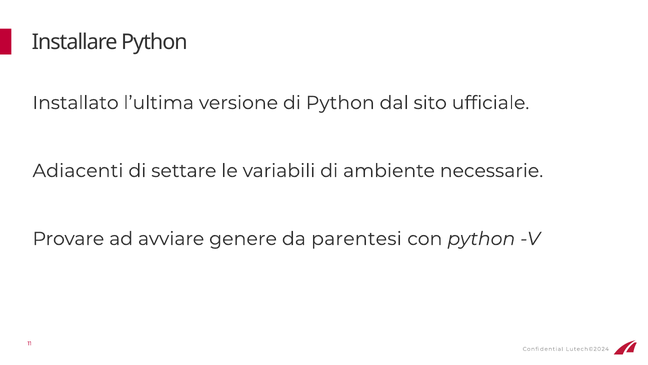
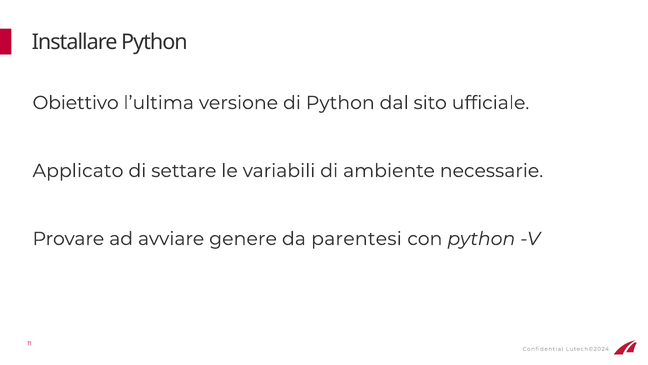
Installato: Installato -> Obiettivo (76, 103)
Adiacenti: Adiacenti -> Applicato (78, 171)
